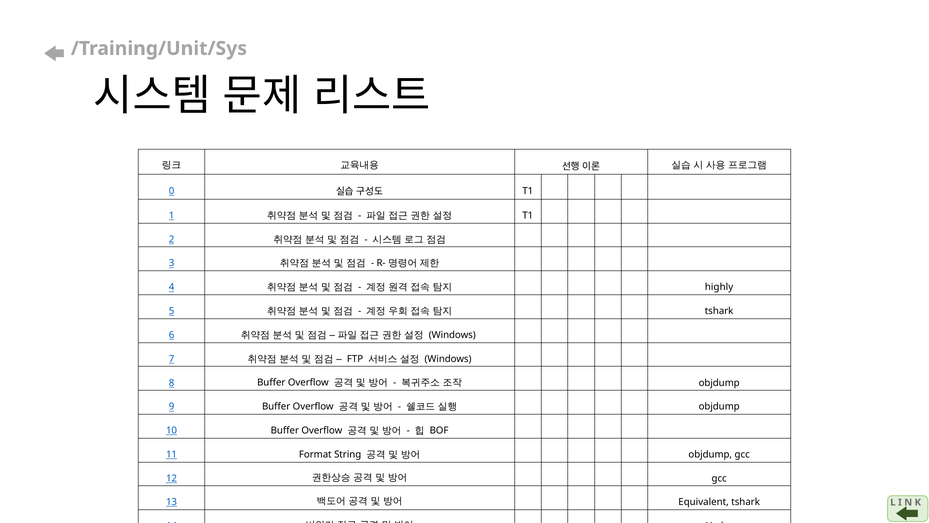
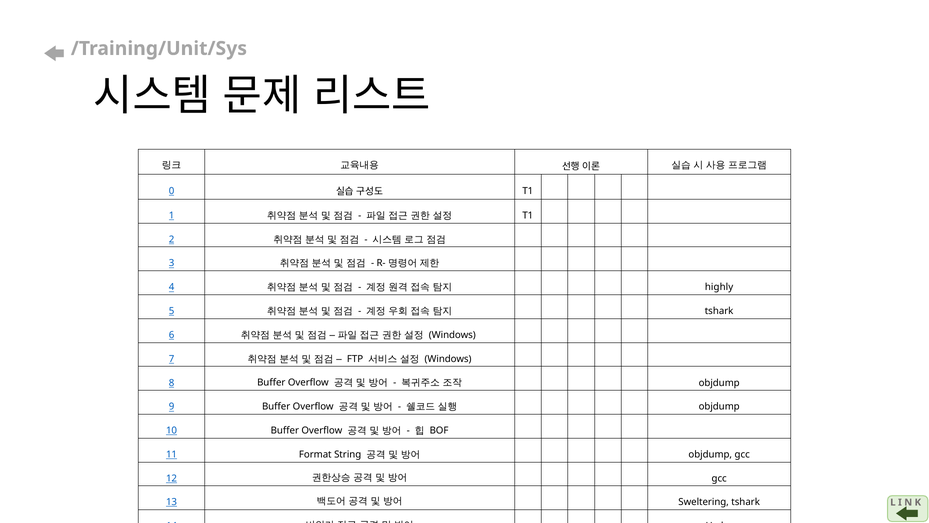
Equivalent: Equivalent -> Sweltering (704, 502)
